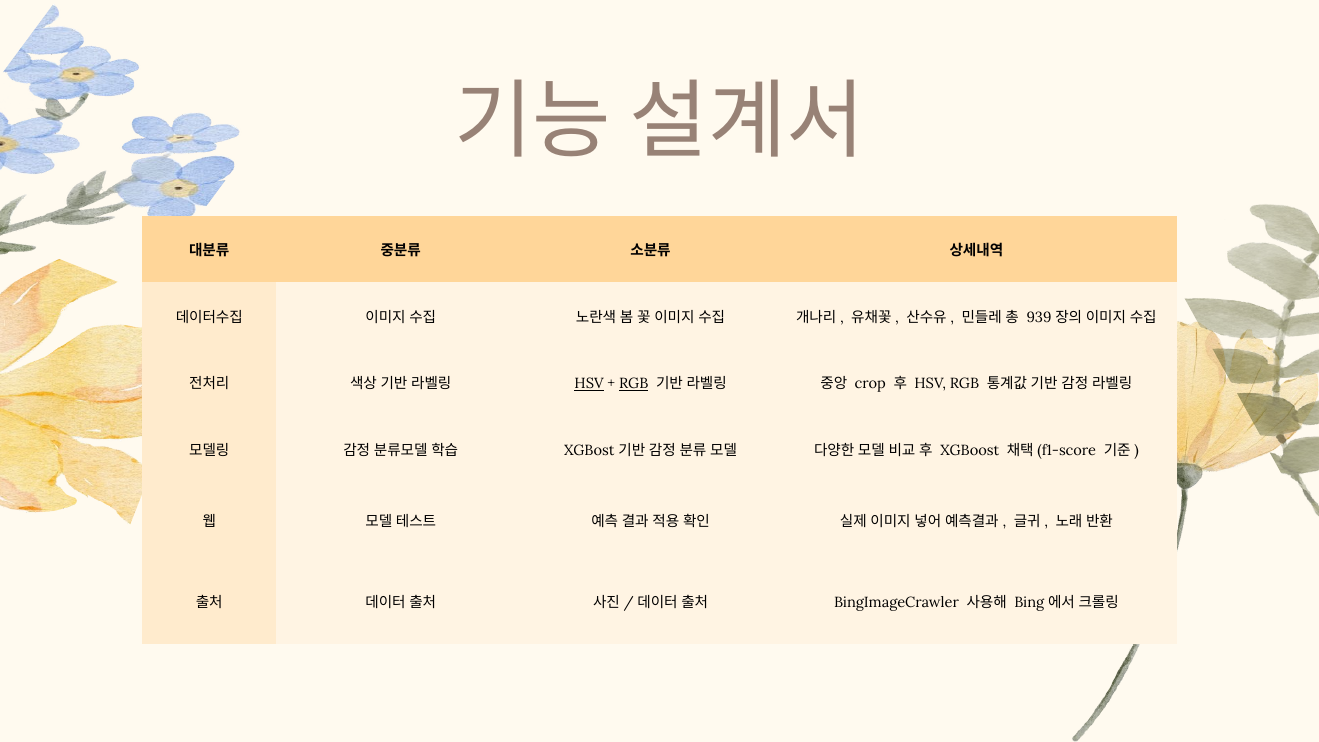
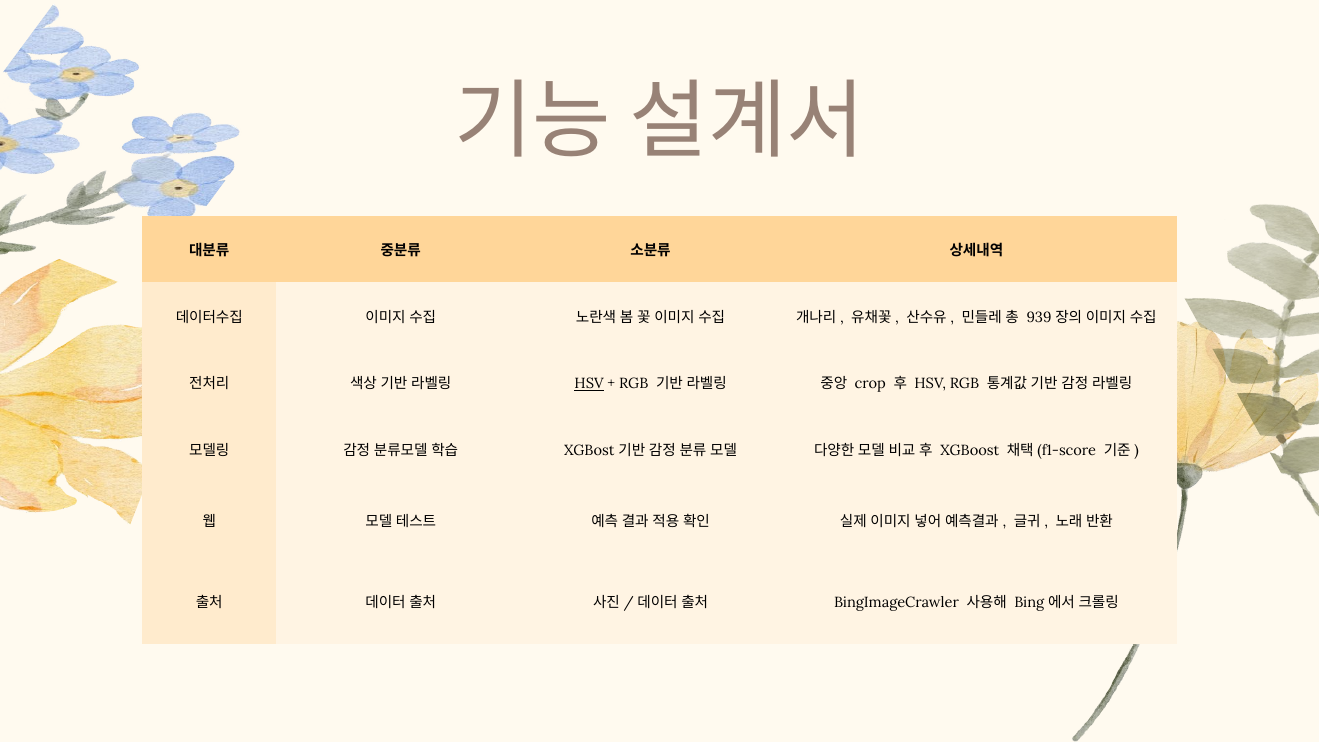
RGB underline: present -> none (634, 384)
